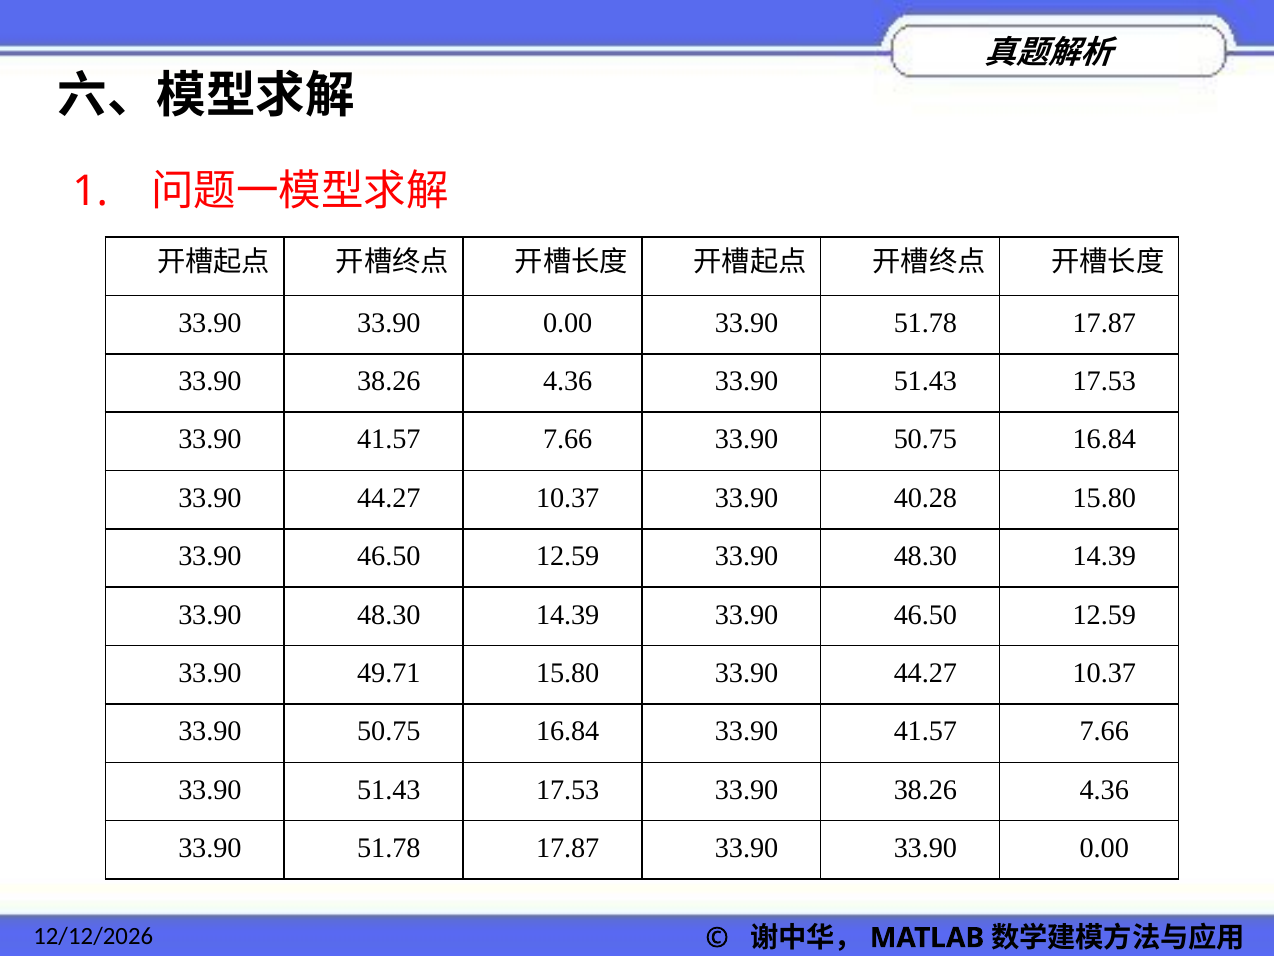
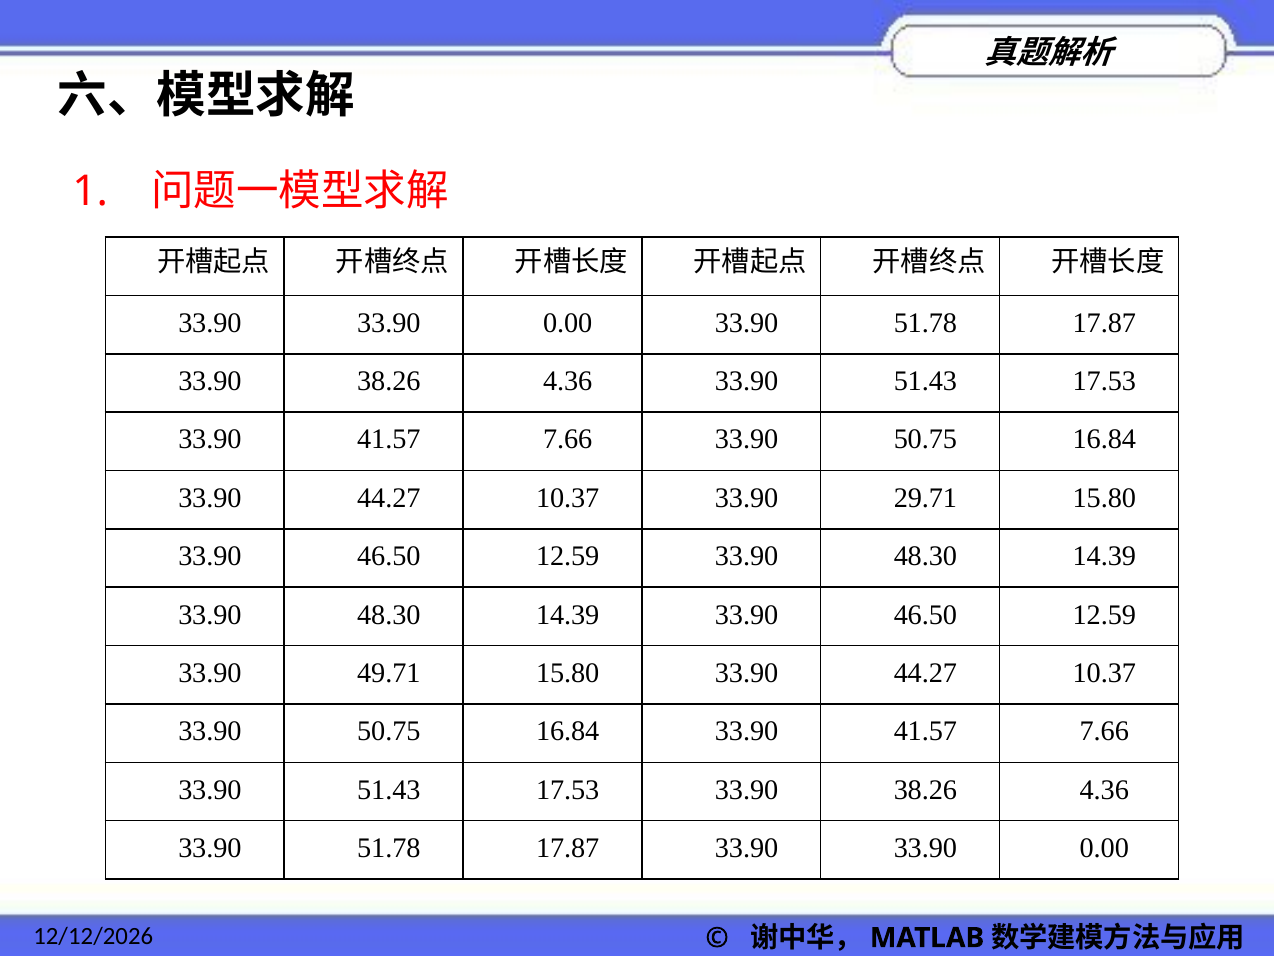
40.28: 40.28 -> 29.71 (925, 498)
